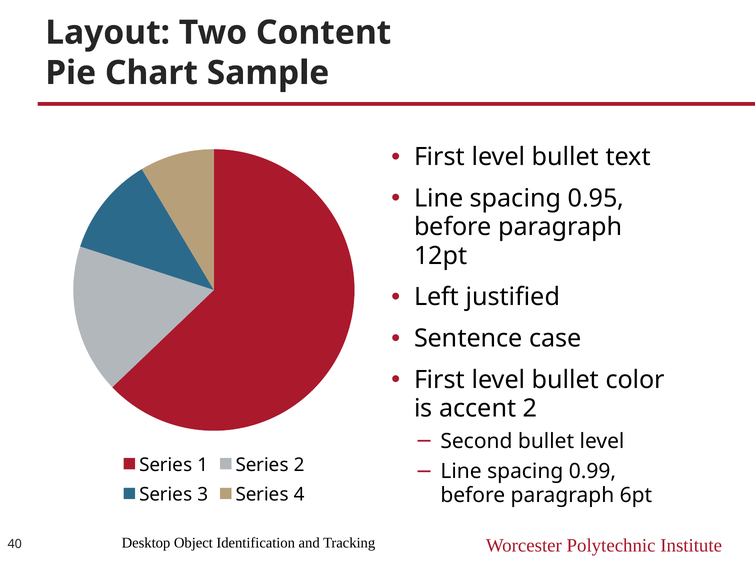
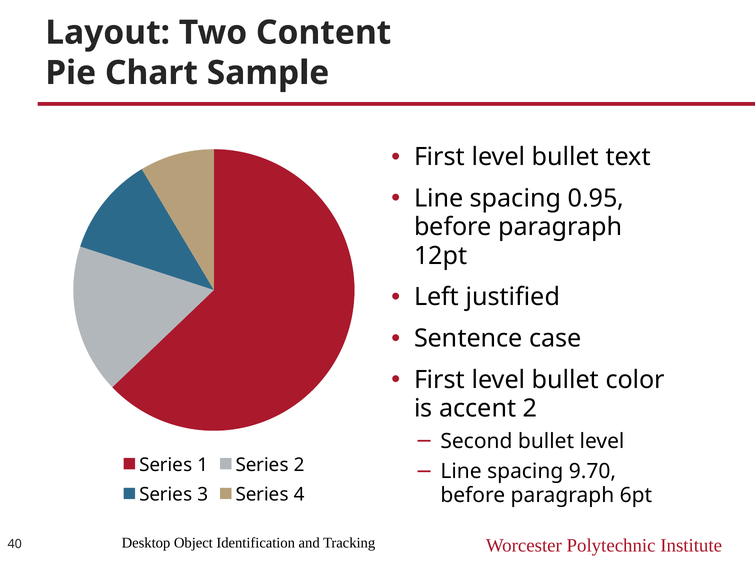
0.99: 0.99 -> 9.70 (592, 471)
